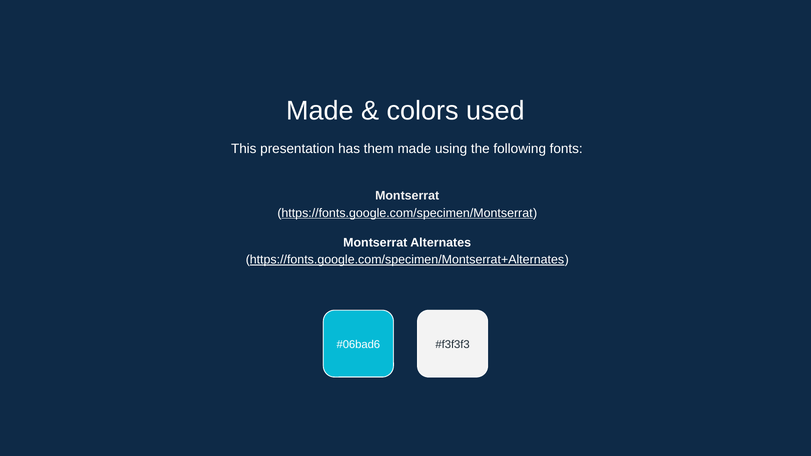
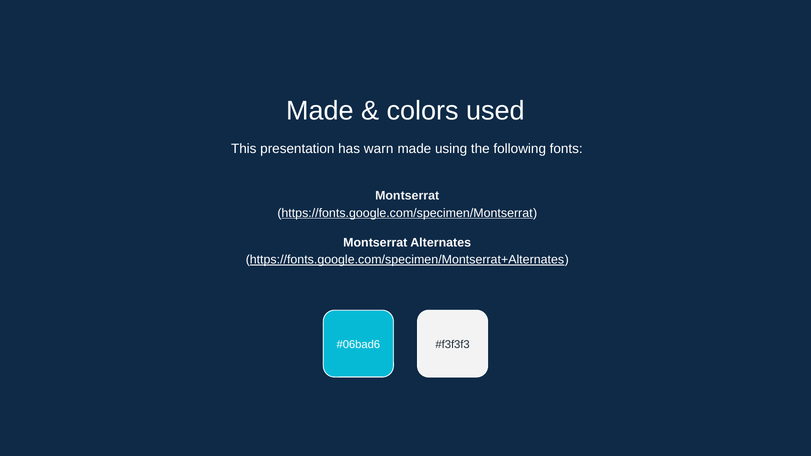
them: them -> warn (379, 149)
